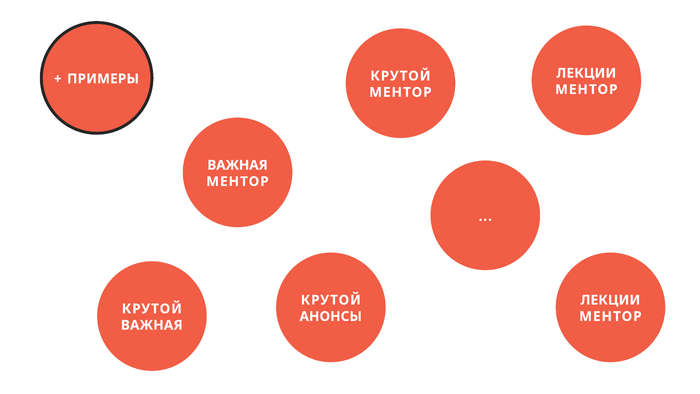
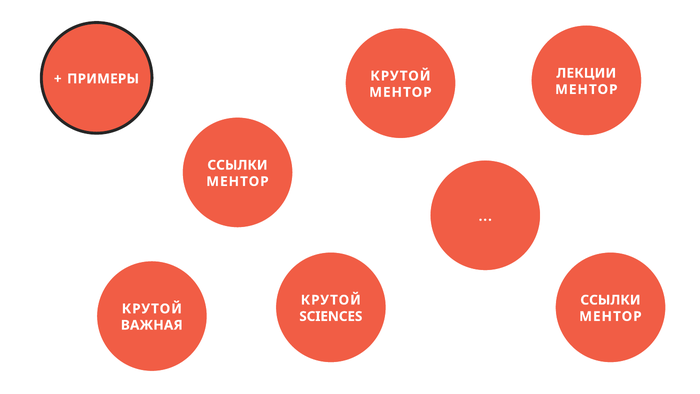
ВАЖНАЯ: ВАЖНАЯ -> ССЫЛКИ (237, 165)
ЛЕКЦИИ: ЛЕКЦИИ -> ССЫЛКИ (610, 300)
АНОНСЫ: АНОНСЫ -> SCIENCES (331, 316)
